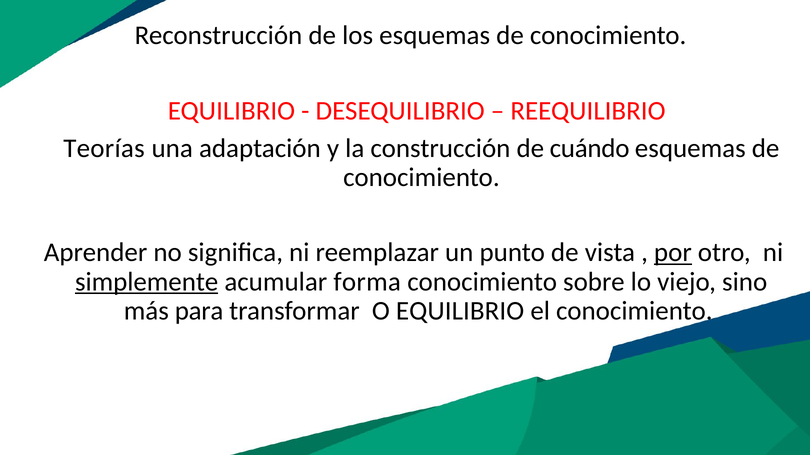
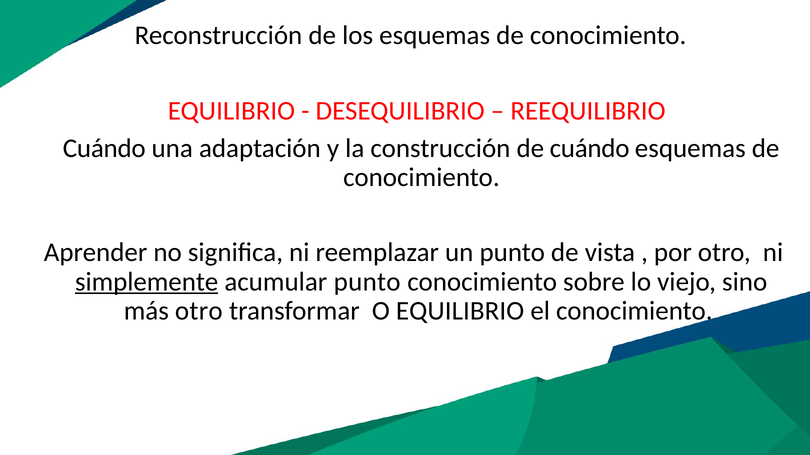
Teorías: Teorías -> Cuándo (104, 148)
por underline: present -> none (673, 253)
acumular forma: forma -> punto (367, 282)
más para: para -> otro (199, 311)
